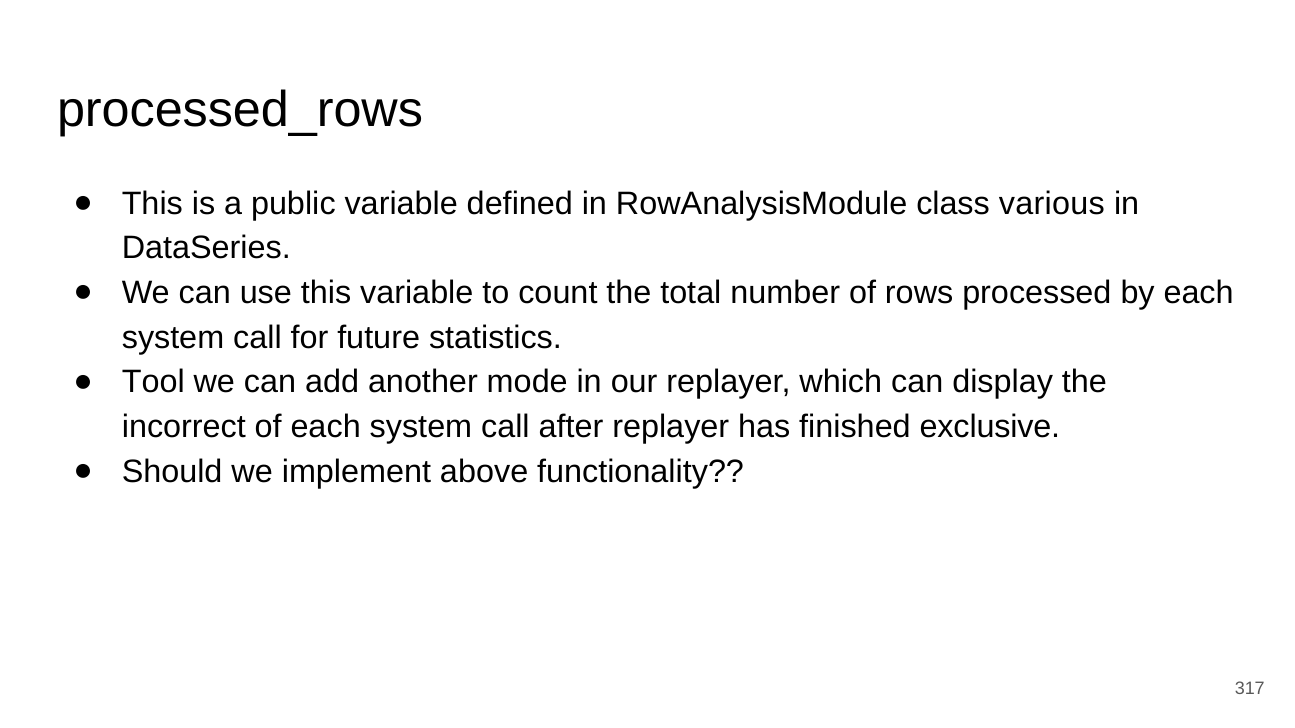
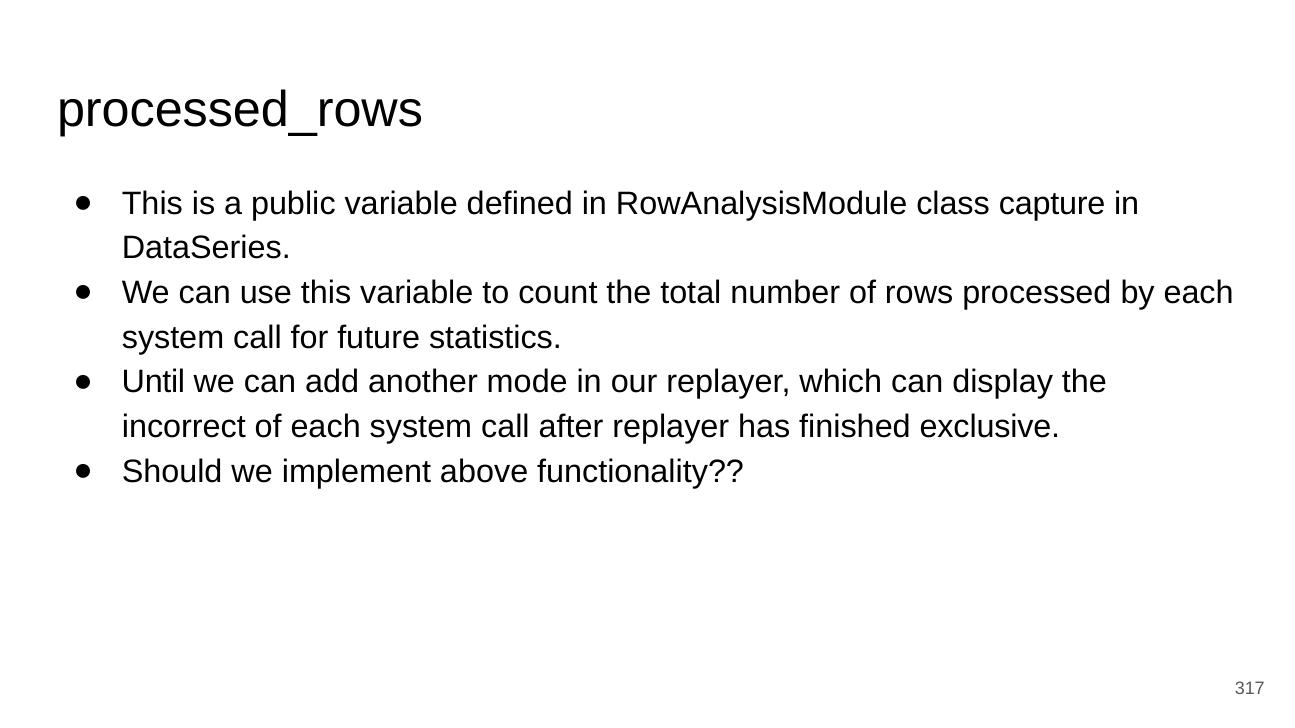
various: various -> capture (1052, 204)
Tool: Tool -> Until (153, 382)
